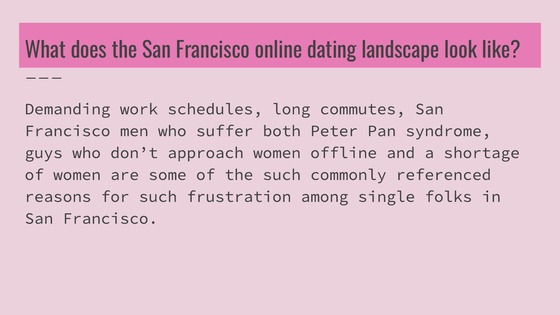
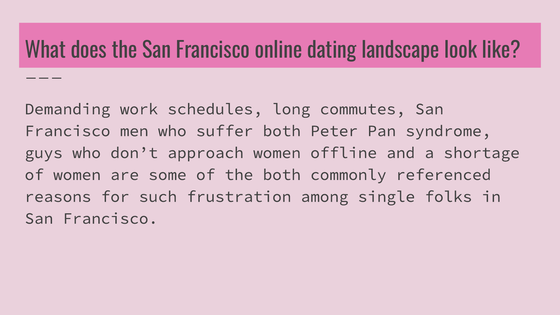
the such: such -> both (282, 175)
